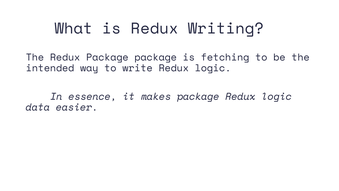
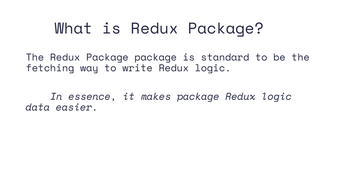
is Redux Writing: Writing -> Package (226, 28)
fetching: fetching -> standard (225, 57)
intended: intended -> fetching (50, 68)
